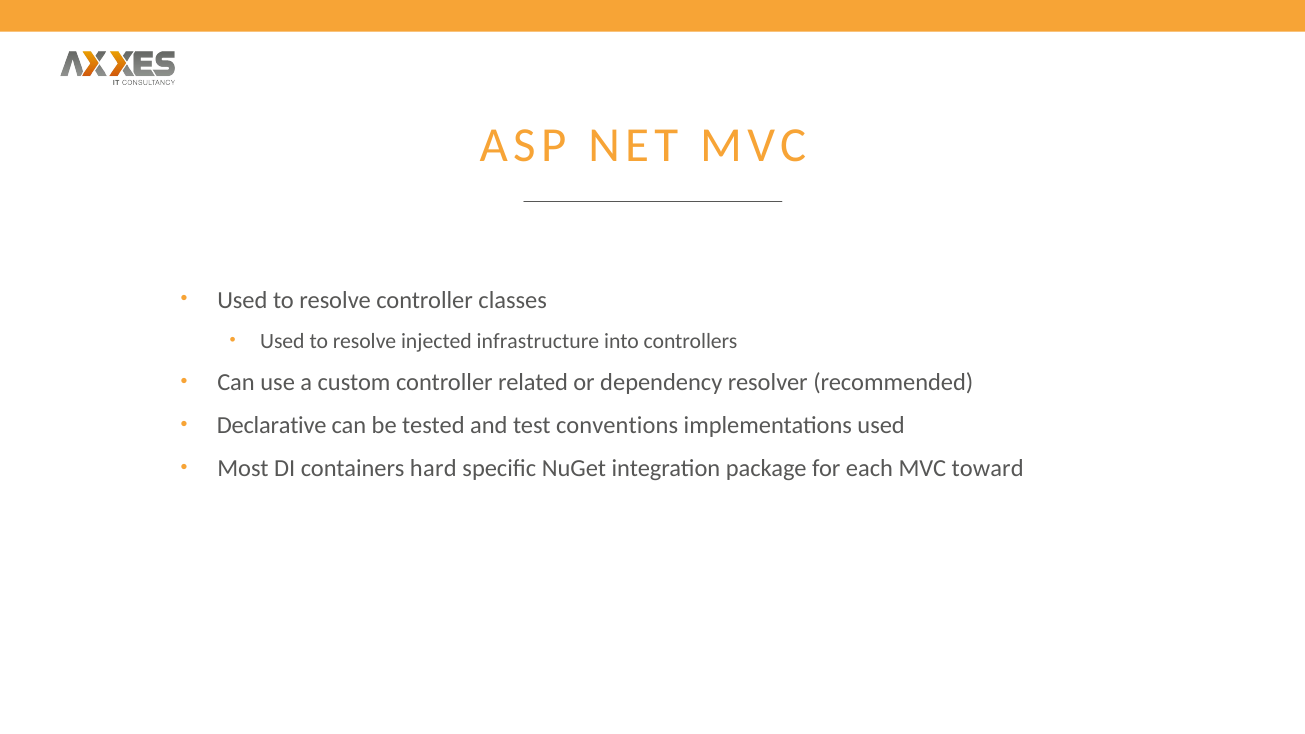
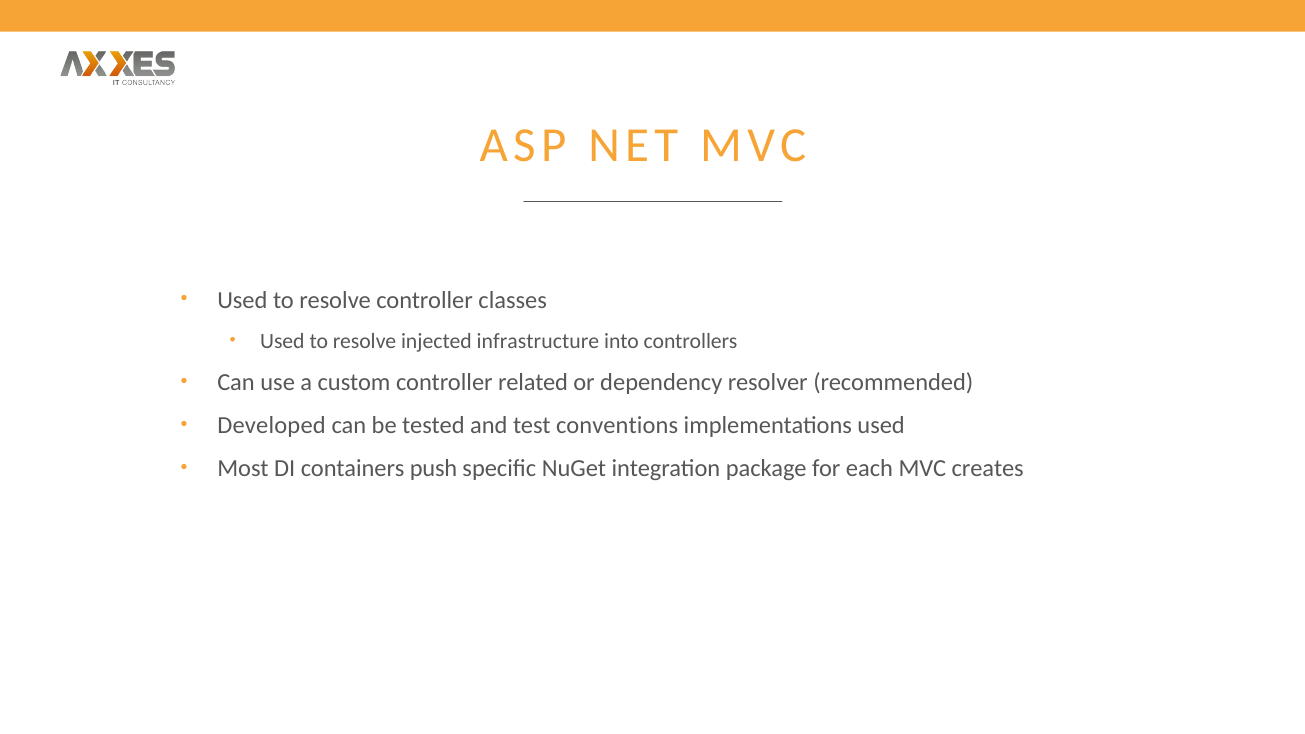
Declarative: Declarative -> Developed (272, 426)
hard: hard -> push (434, 469)
toward: toward -> creates (988, 469)
